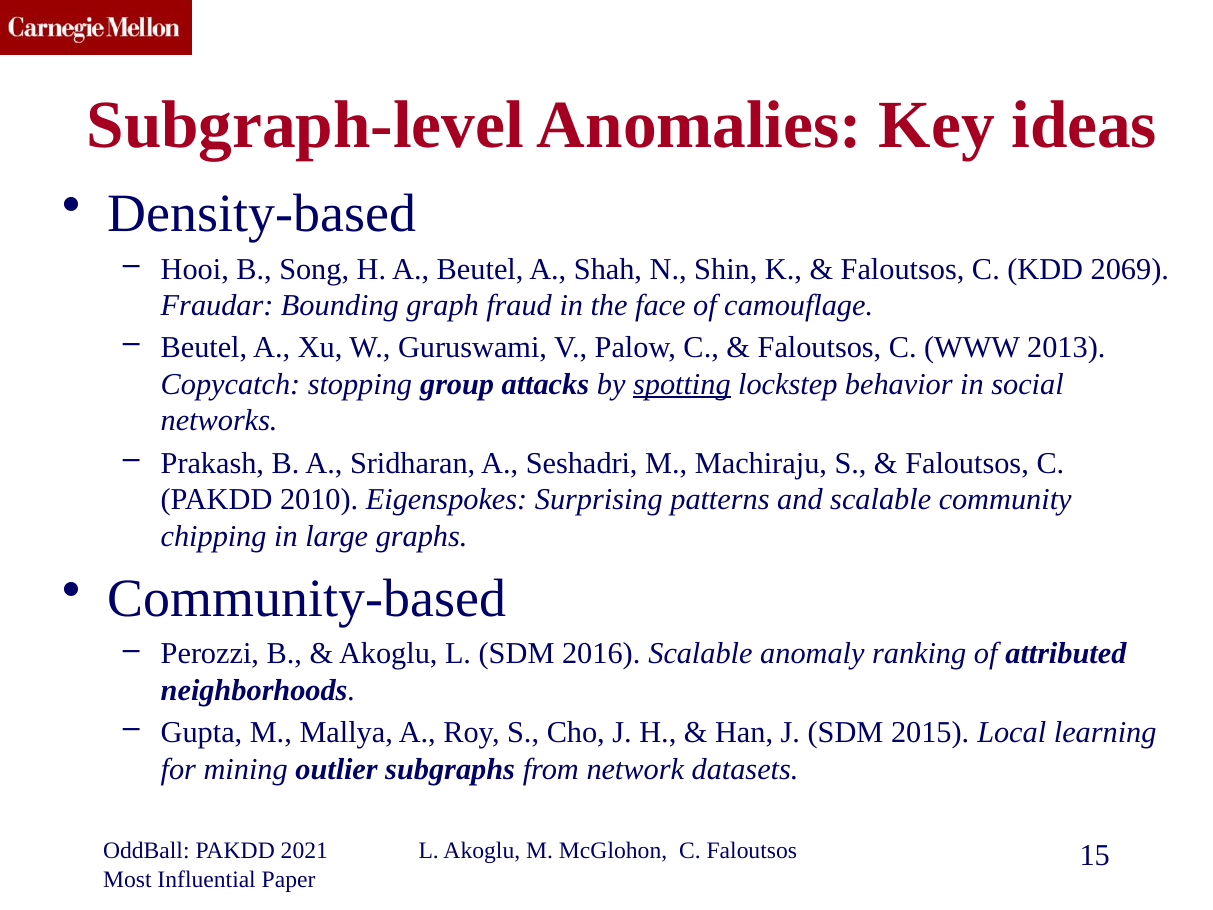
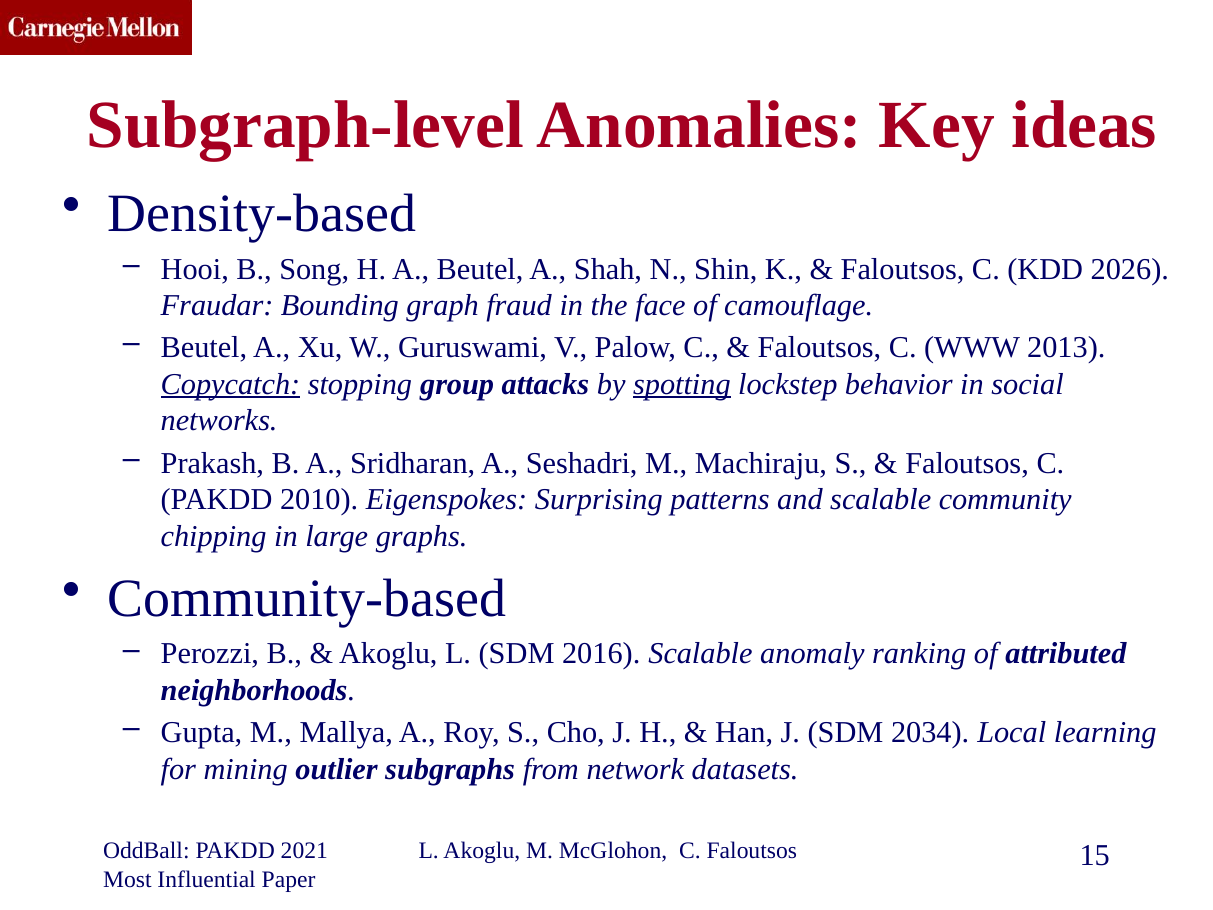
2069: 2069 -> 2026 (1130, 269)
Copycatch underline: none -> present (231, 384)
2015: 2015 -> 2034 (930, 733)
